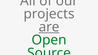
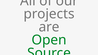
are underline: present -> none (49, 27)
